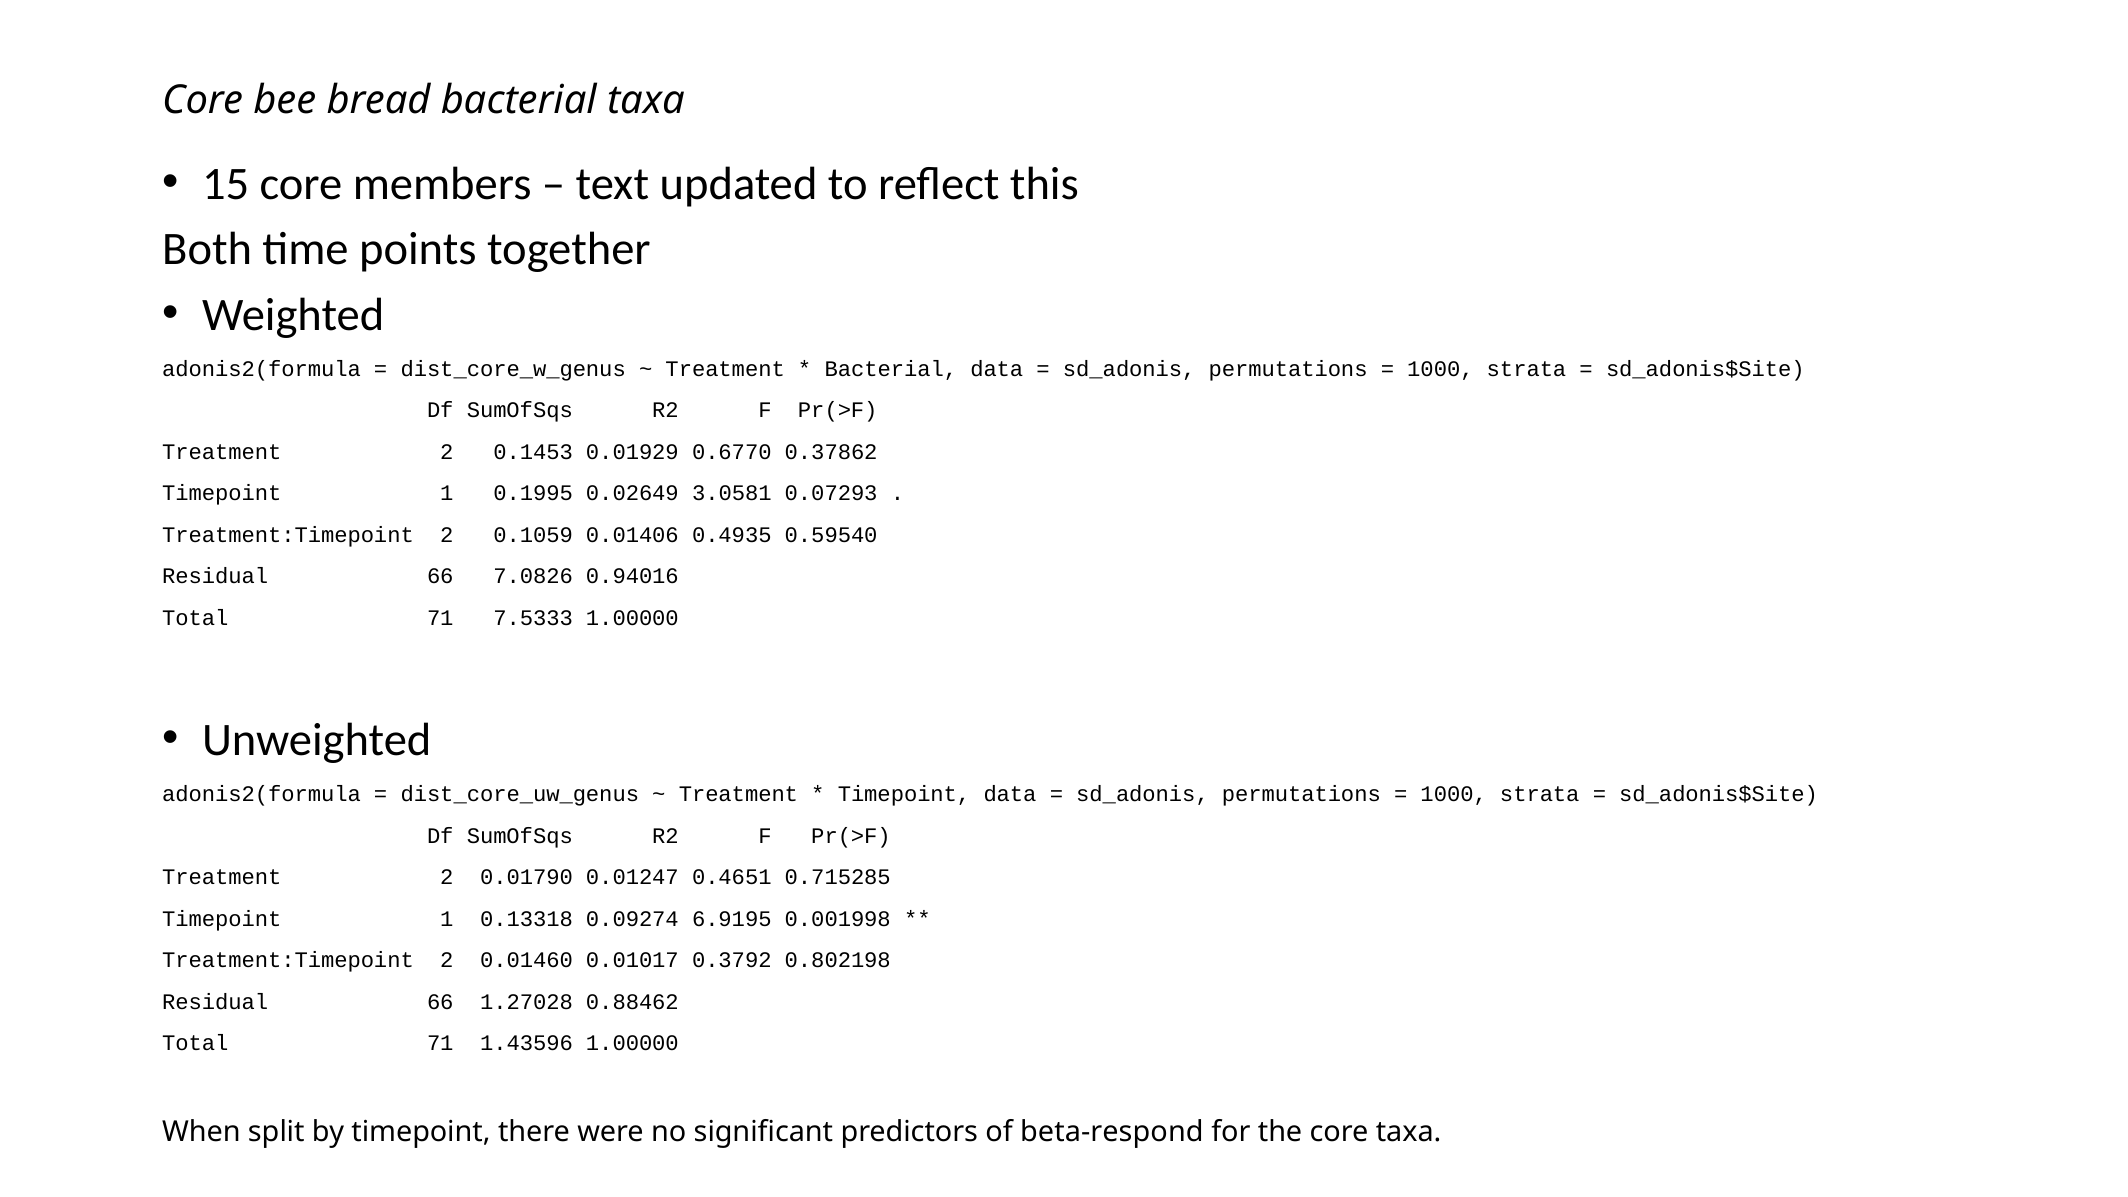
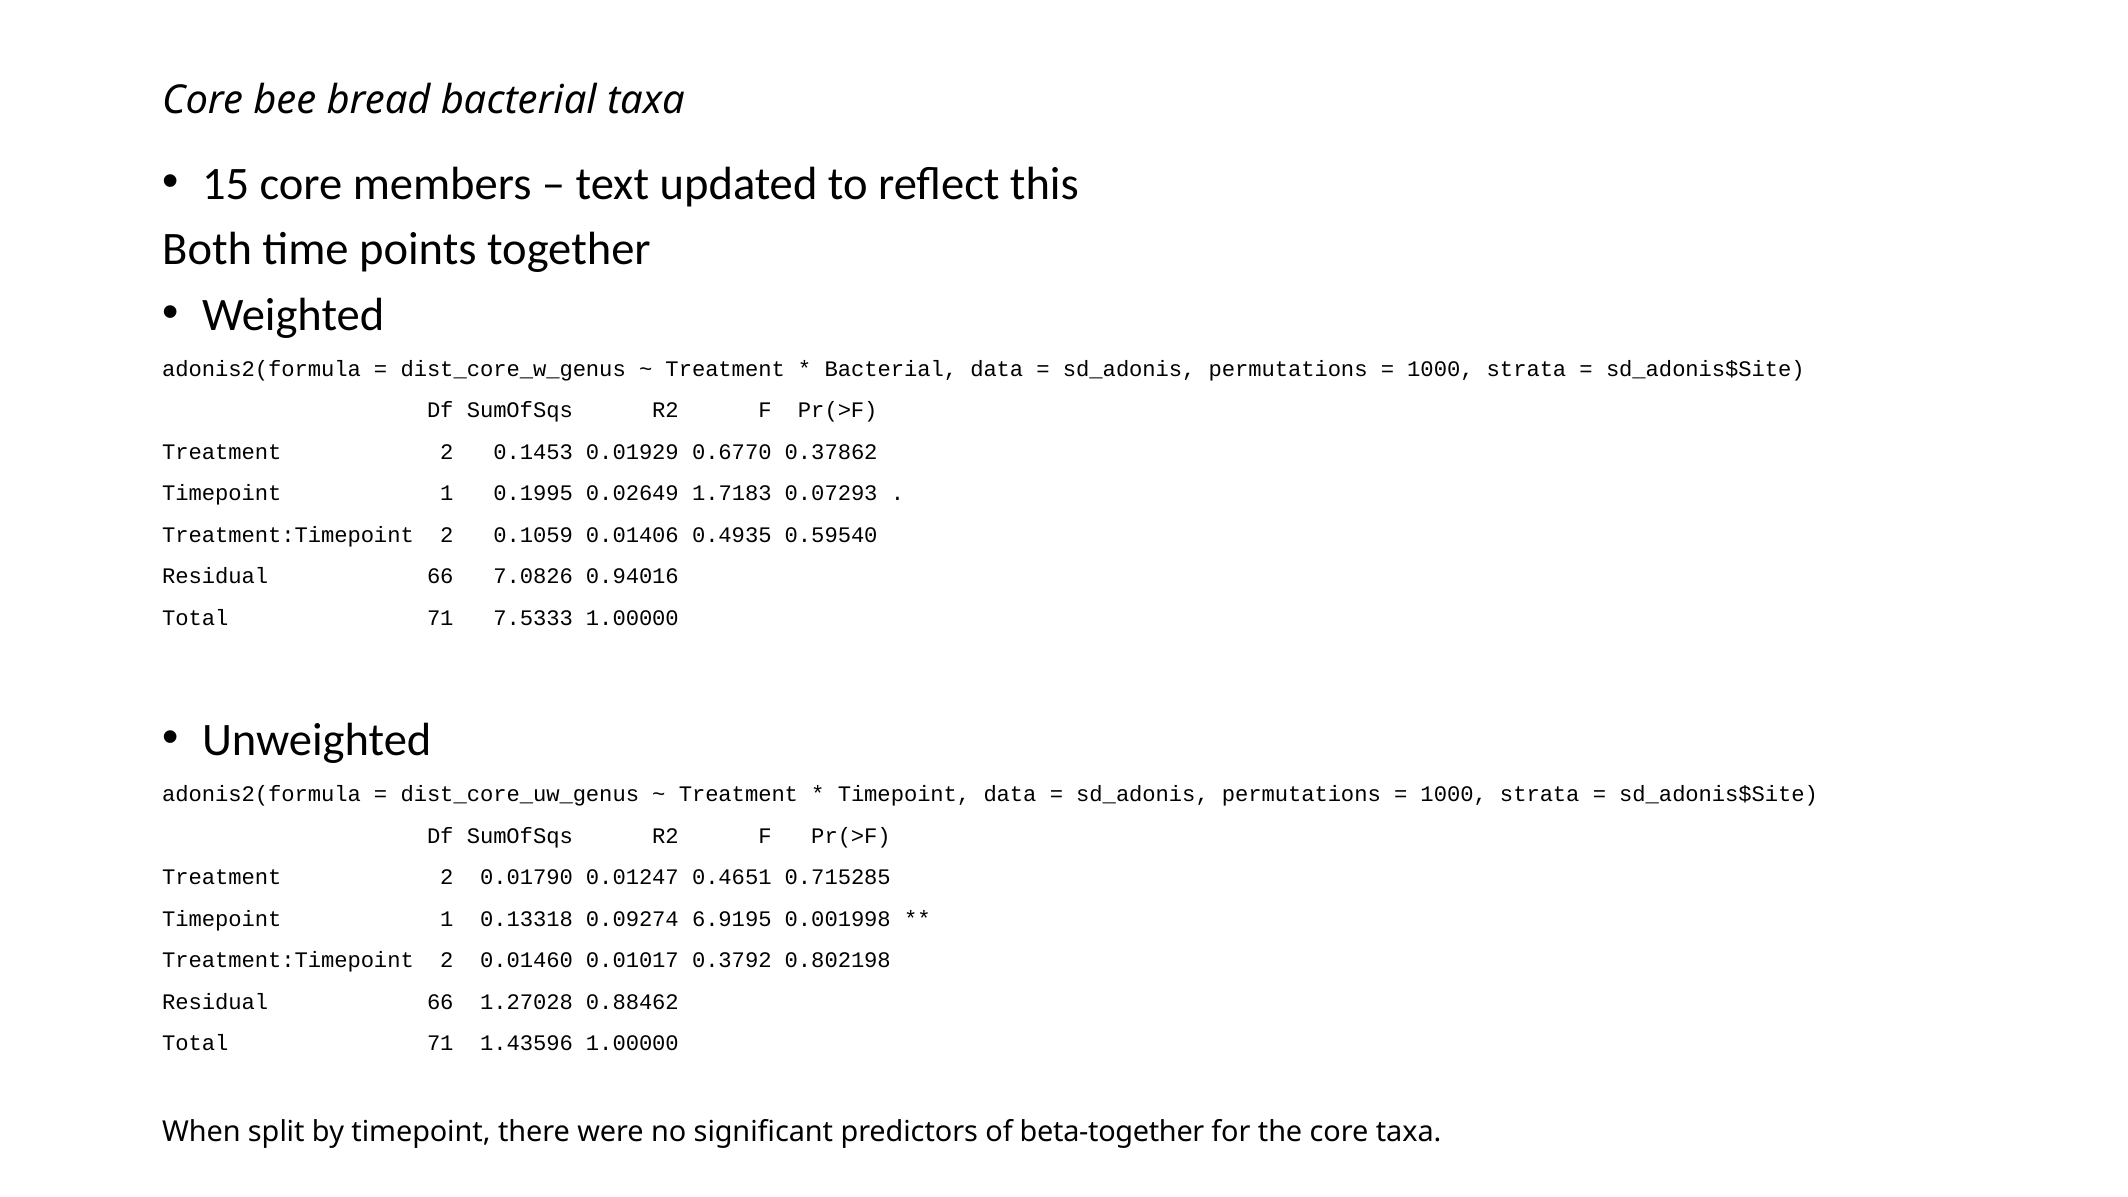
3.0581: 3.0581 -> 1.7183 (732, 493)
beta-respond: beta-respond -> beta-together (1112, 1132)
